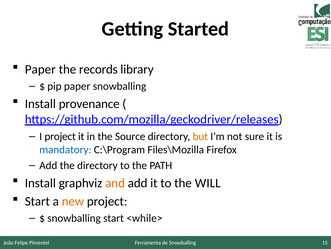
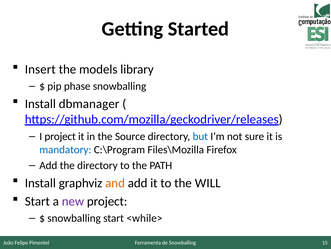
Paper: Paper -> Insert (40, 69)
records: records -> models (98, 69)
pip paper: paper -> phase (77, 86)
provenance: provenance -> dbmanager (89, 103)
but colour: orange -> blue (200, 136)
new colour: orange -> purple (73, 201)
